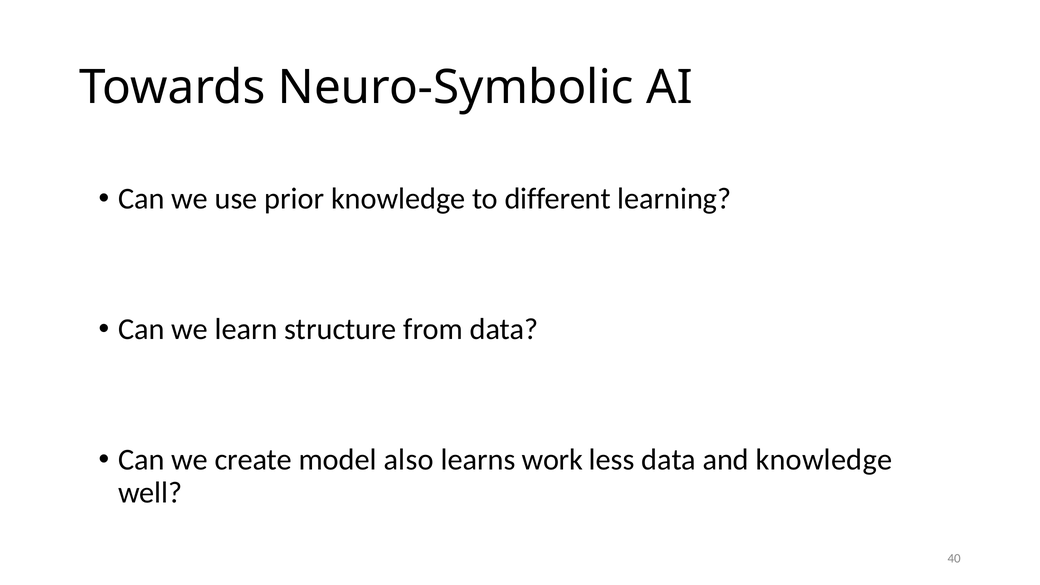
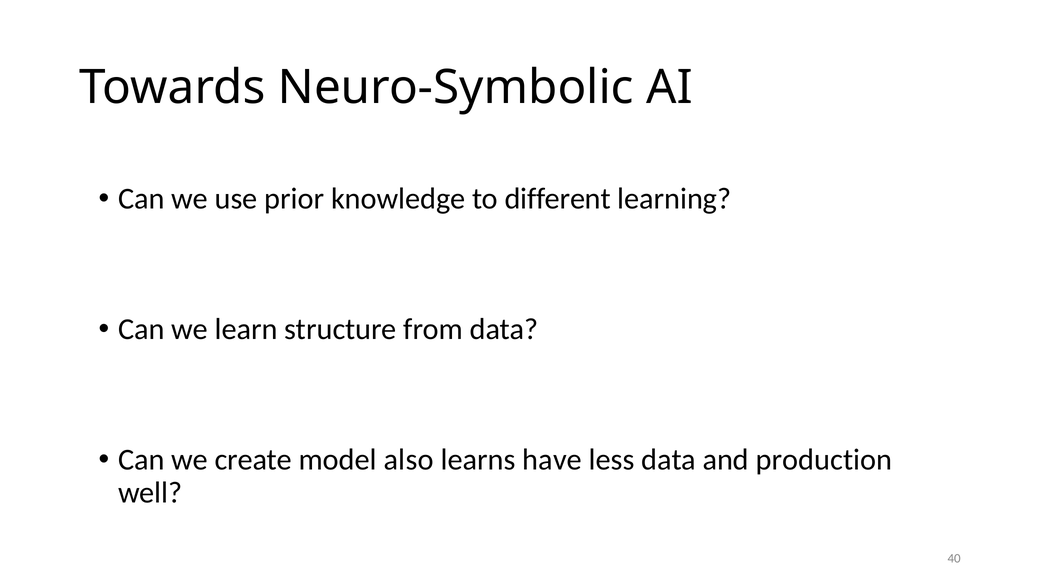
work: work -> have (552, 460)
and knowledge: knowledge -> production (824, 460)
